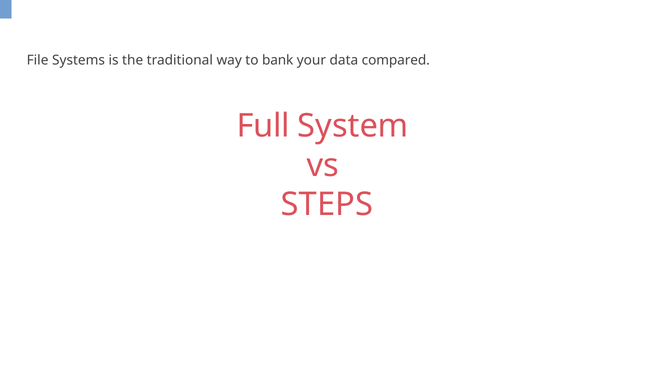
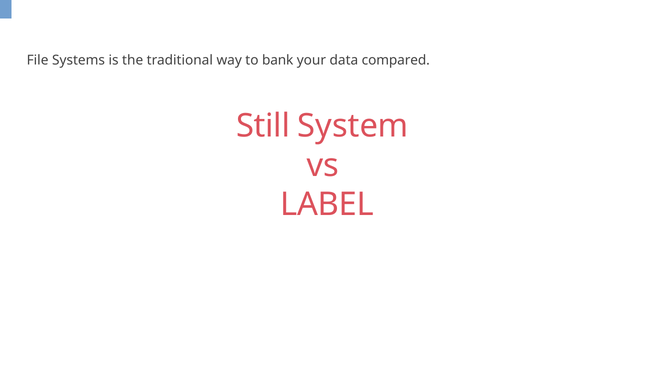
Full: Full -> Still (263, 126)
STEPS: STEPS -> LABEL (327, 205)
